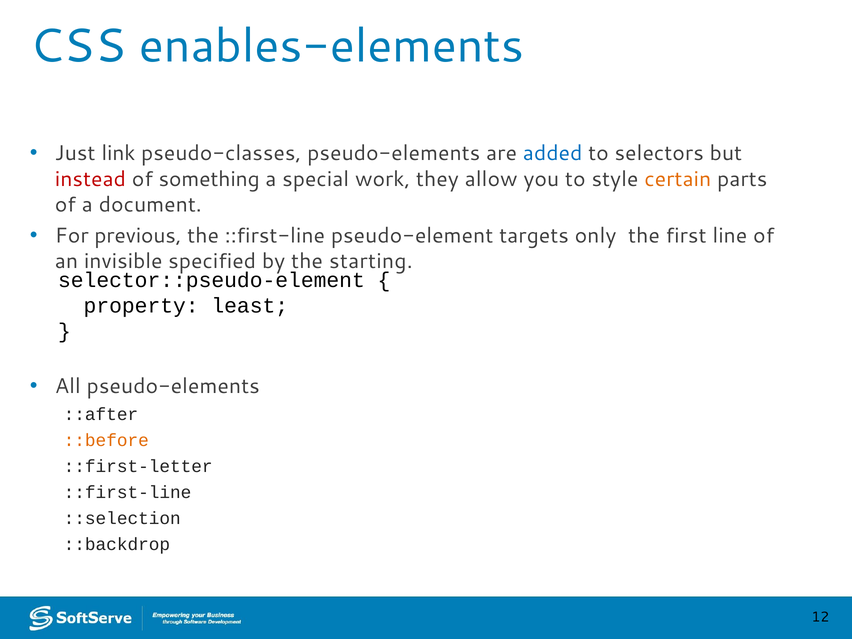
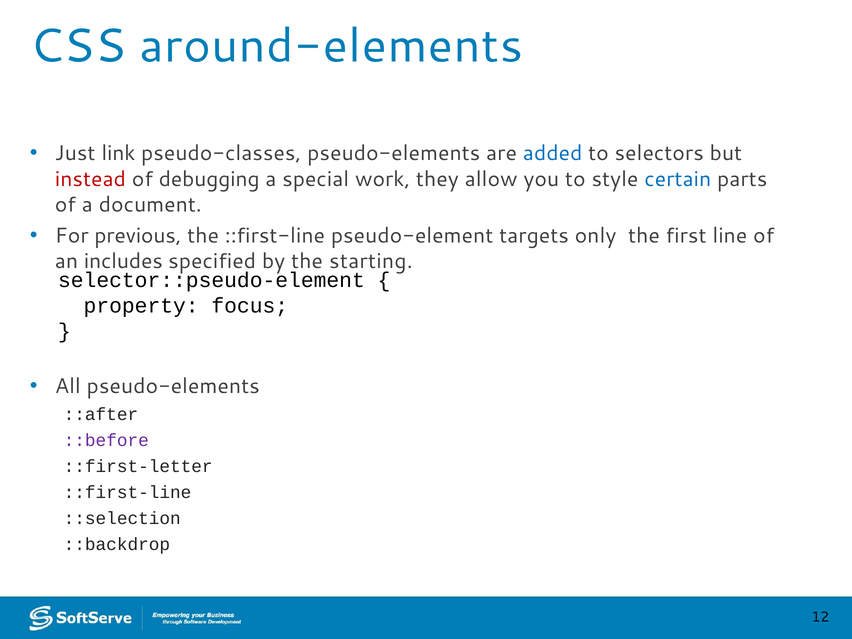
enables-elements: enables-elements -> around-elements (331, 46)
something: something -> debugging (209, 179)
certain colour: orange -> blue (678, 179)
invisible: invisible -> includes (123, 261)
least: least -> focus (250, 306)
::before colour: orange -> purple (106, 440)
